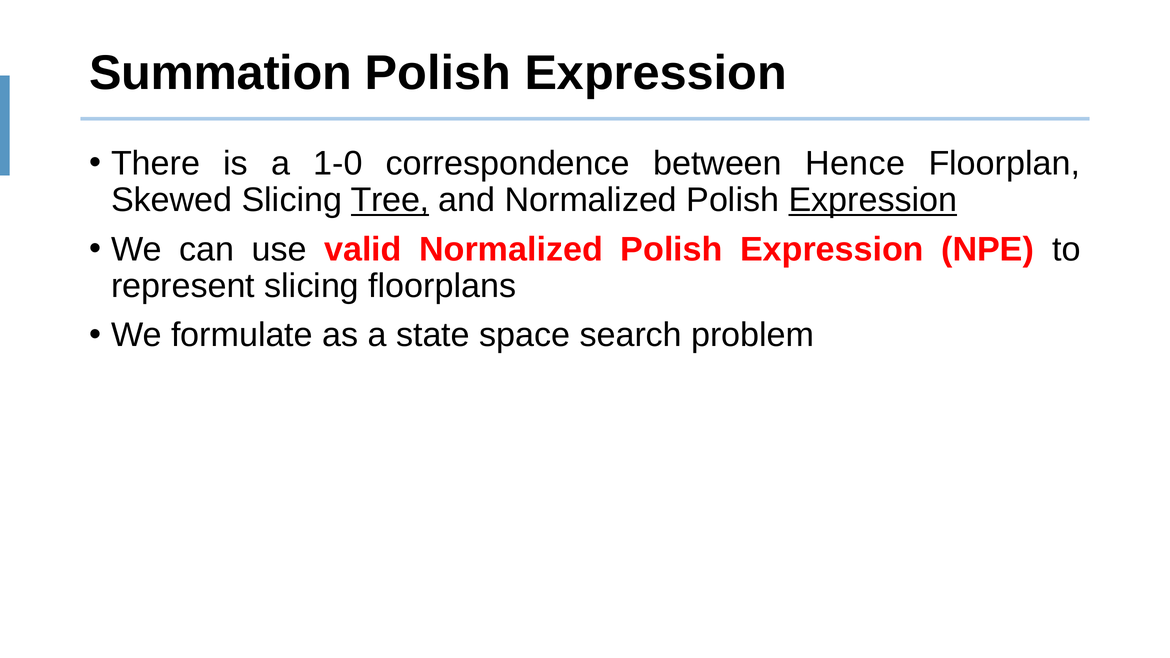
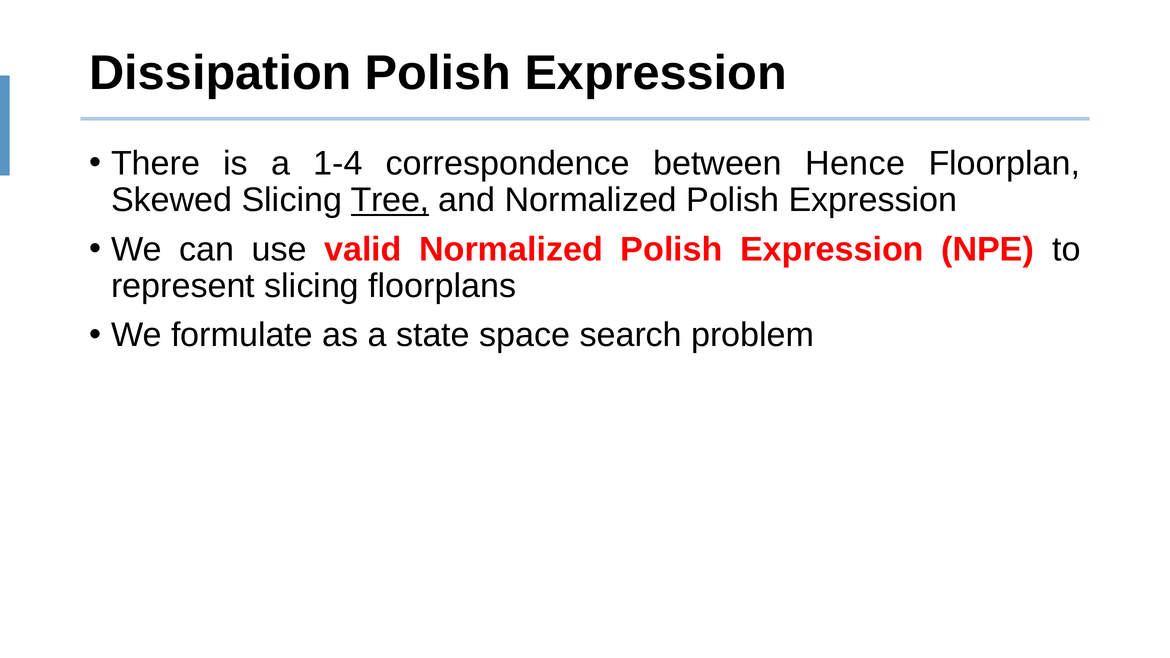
Summation: Summation -> Dissipation (220, 73)
1-0: 1-0 -> 1-4 (338, 163)
Expression underline: present -> none (873, 200)
